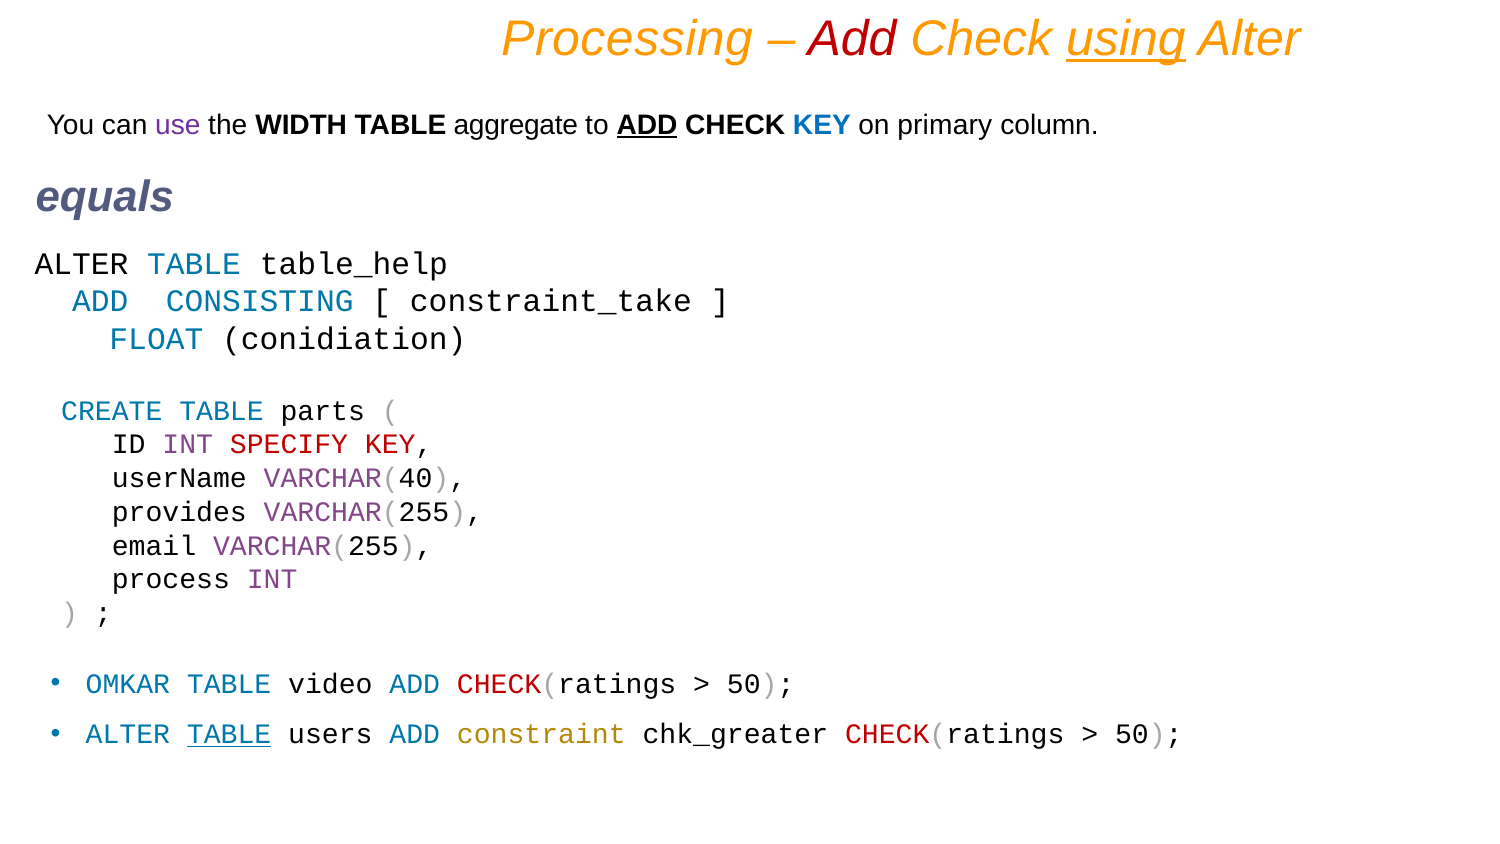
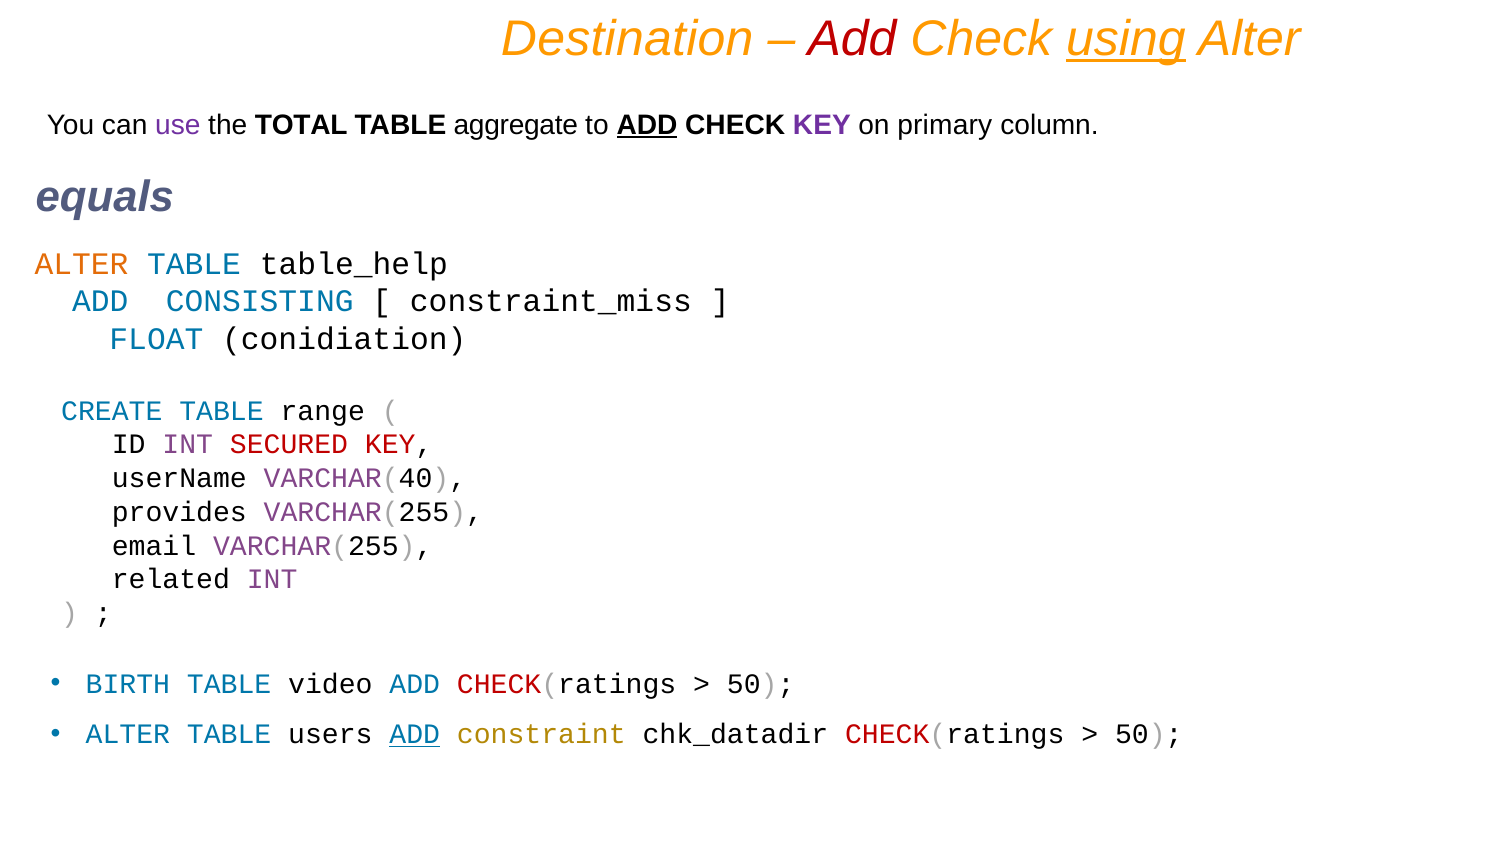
Processing: Processing -> Destination (627, 39)
WIDTH: WIDTH -> TOTAL (301, 125)
KEY colour: blue -> purple (822, 125)
ALTER colour: black -> orange (81, 264)
constraint_take: constraint_take -> constraint_miss (551, 301)
parts: parts -> range (323, 411)
SPECIFY: SPECIFY -> SECURED (289, 445)
process: process -> related (171, 580)
OMKAR: OMKAR -> BIRTH (128, 684)
TABLE underline: present -> none (229, 734)
ADD underline: none -> present (415, 734)
chk_greater: chk_greater -> chk_datadir (735, 734)
